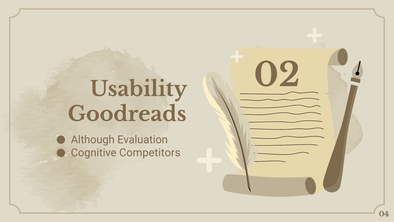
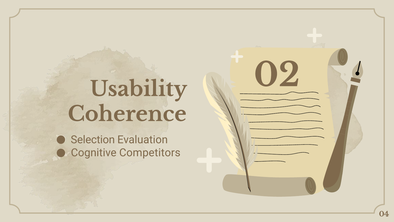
Goodreads: Goodreads -> Coherence (127, 114)
Although: Although -> Selection (93, 139)
